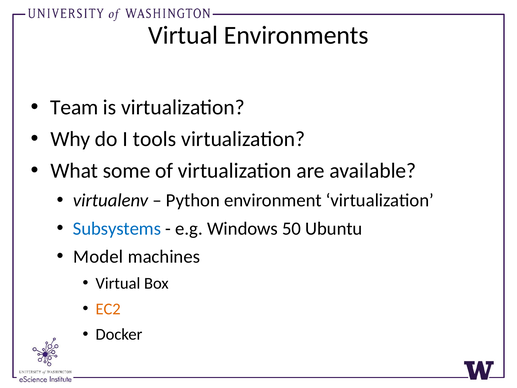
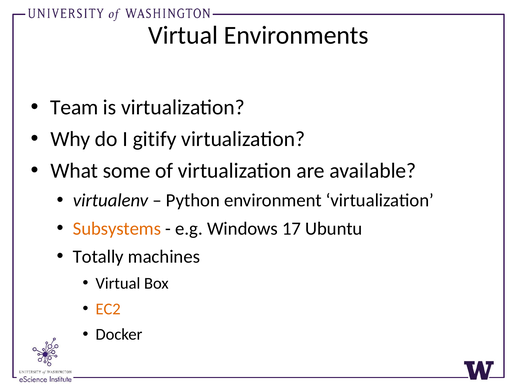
tools: tools -> gitify (155, 139)
Subsystems colour: blue -> orange (117, 228)
50: 50 -> 17 (292, 228)
Model: Model -> Totally (98, 257)
